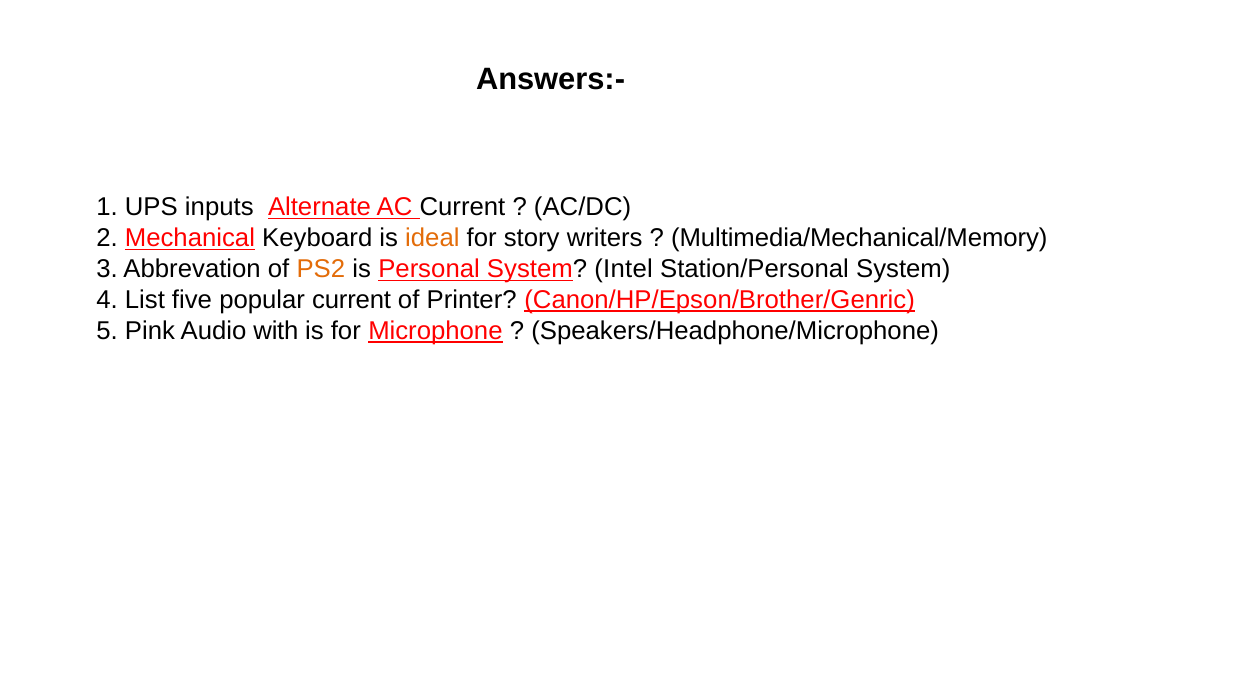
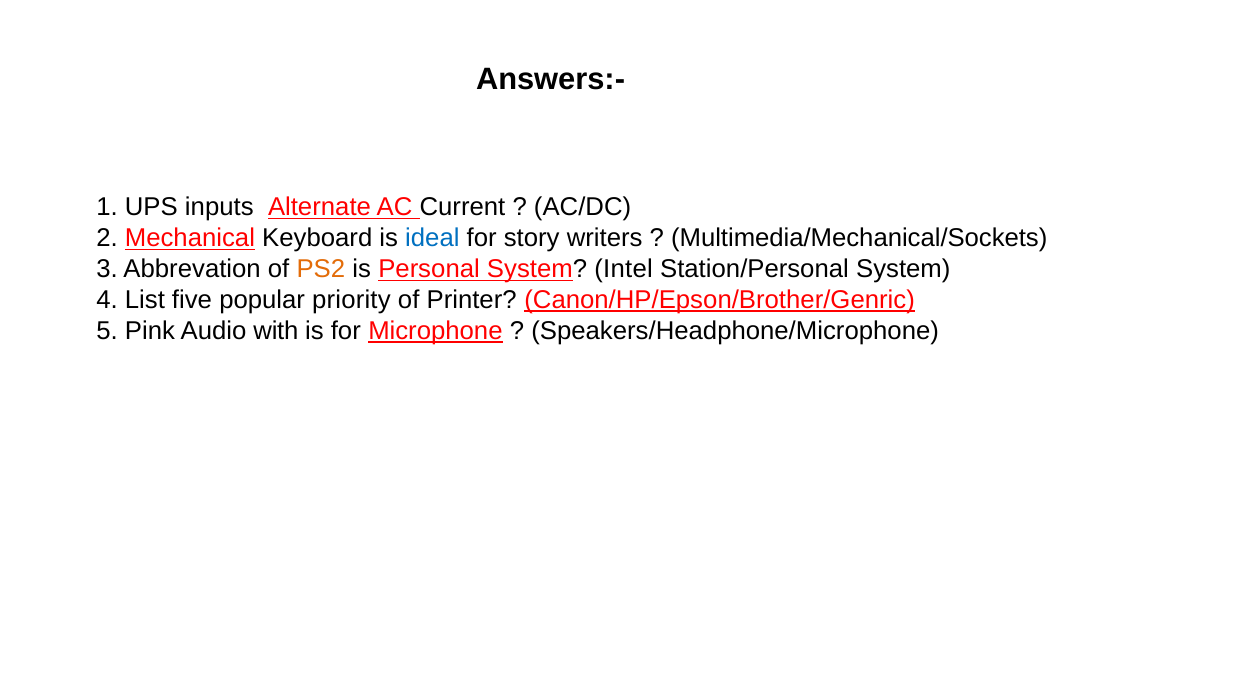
ideal colour: orange -> blue (432, 238)
Multimedia/Mechanical/Memory: Multimedia/Mechanical/Memory -> Multimedia/Mechanical/Sockets (859, 238)
popular current: current -> priority (351, 300)
